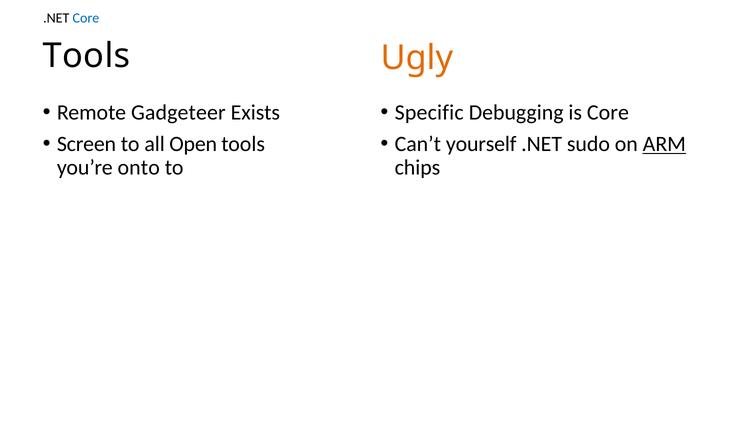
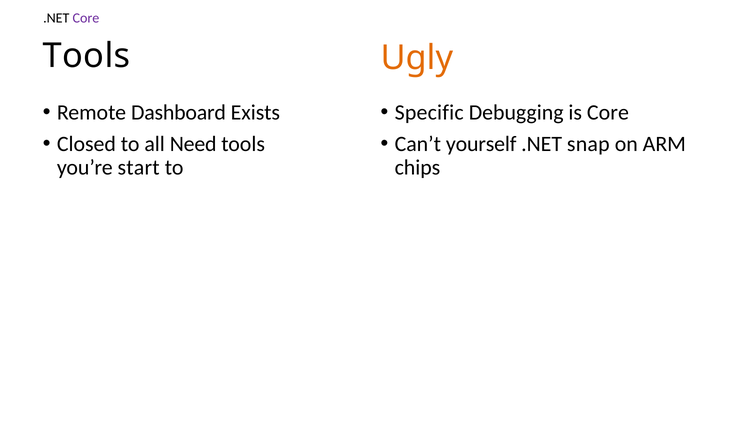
Core colour: blue -> purple (86, 18)
Gadgeteer: Gadgeteer -> Dashboard (178, 113)
Screen: Screen -> Closed (86, 144)
Open: Open -> Need (193, 144)
sudo: sudo -> snap (588, 144)
ARM underline: present -> none (664, 144)
onto: onto -> start (139, 168)
